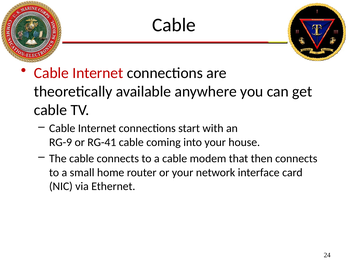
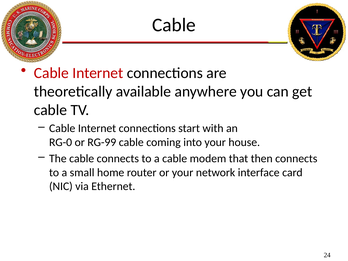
RG-9: RG-9 -> RG-0 (61, 142)
RG-41: RG-41 -> RG-99 (102, 142)
